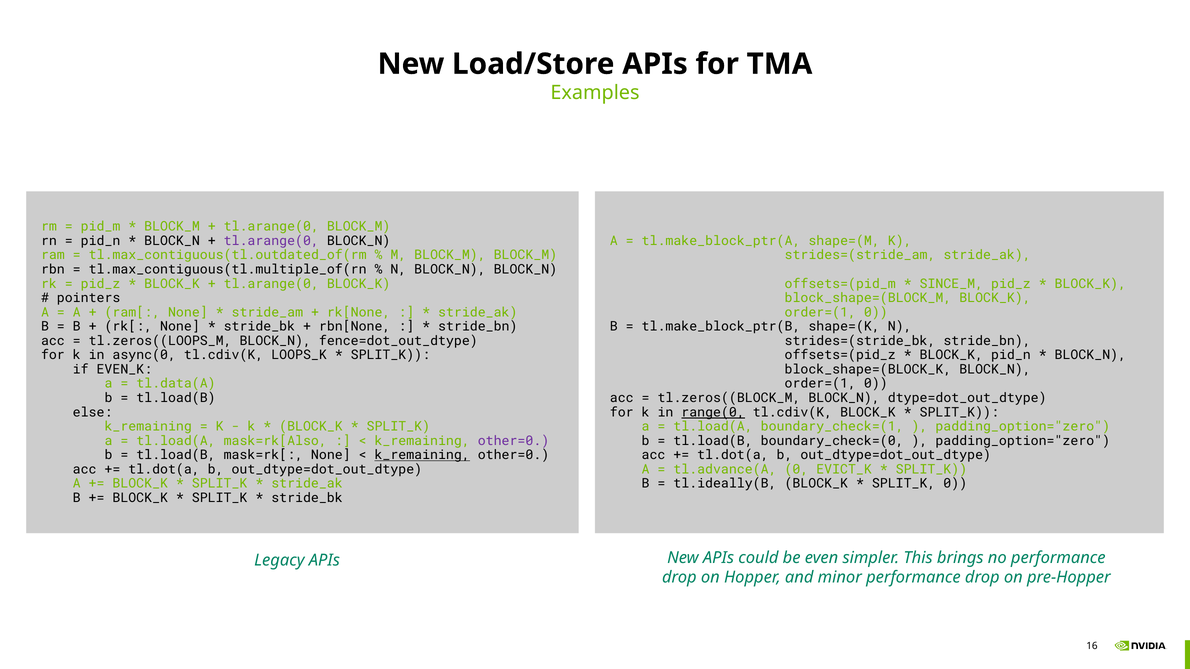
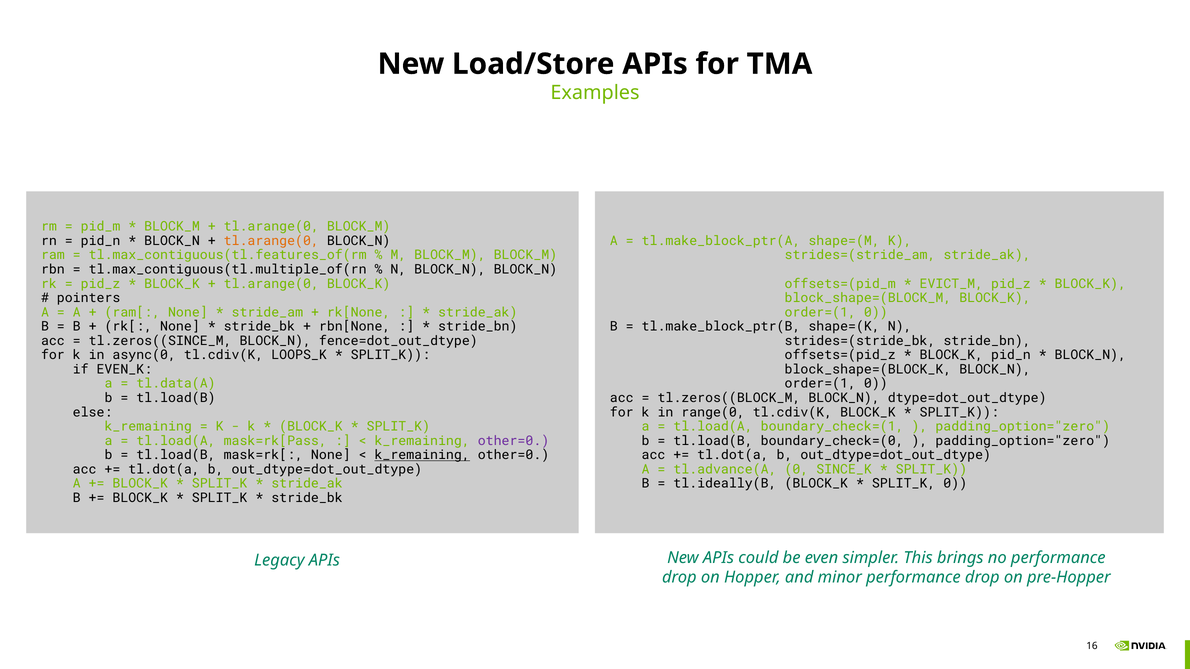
tl.arange(0 colour: purple -> orange (271, 241)
tl.max_contiguous(tl.outdated_of(rm: tl.max_contiguous(tl.outdated_of(rm -> tl.max_contiguous(tl.features_of(rm (228, 255)
SINCE_M: SINCE_M -> EVICT_M (951, 284)
tl.zeros((LOOPS_M: tl.zeros((LOOPS_M -> tl.zeros((SINCE_M (160, 341)
range(0 underline: present -> none (713, 412)
mask=rk[Also: mask=rk[Also -> mask=rk[Pass (275, 441)
EVICT_K: EVICT_K -> SINCE_K (844, 470)
